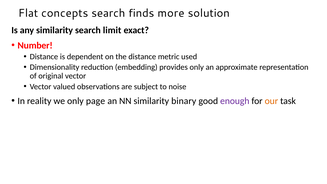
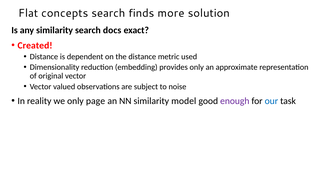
limit: limit -> docs (112, 30)
Number: Number -> Created (35, 45)
binary: binary -> model (184, 101)
our colour: orange -> blue (271, 101)
